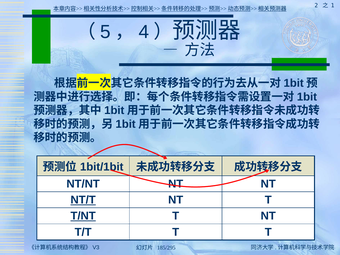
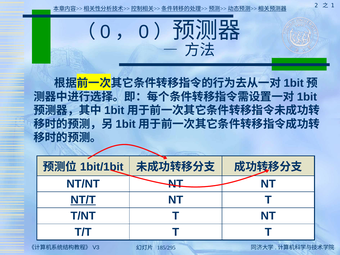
5: 5 -> 0 (105, 32)
4: 4 -> 0 (144, 32)
T/NT underline: present -> none (83, 216)
